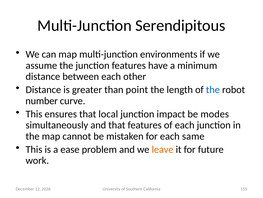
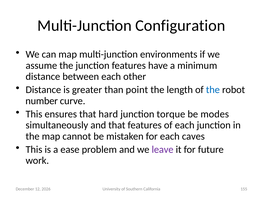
Serendipitous: Serendipitous -> Configuration (180, 25)
local: local -> hard (108, 114)
impact: impact -> torque (171, 114)
same: same -> caves (193, 136)
leave colour: orange -> purple (163, 149)
